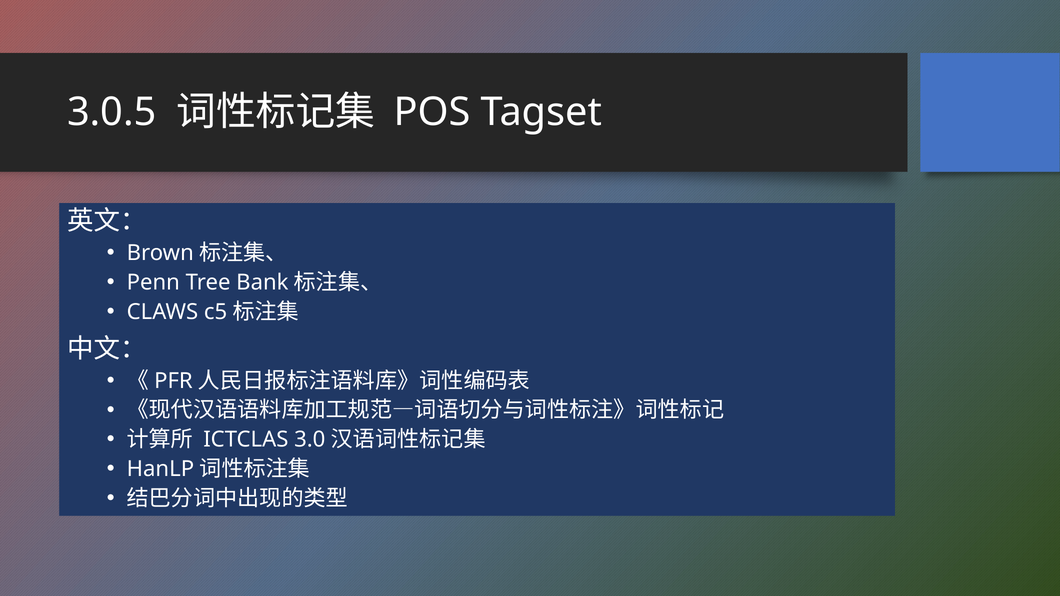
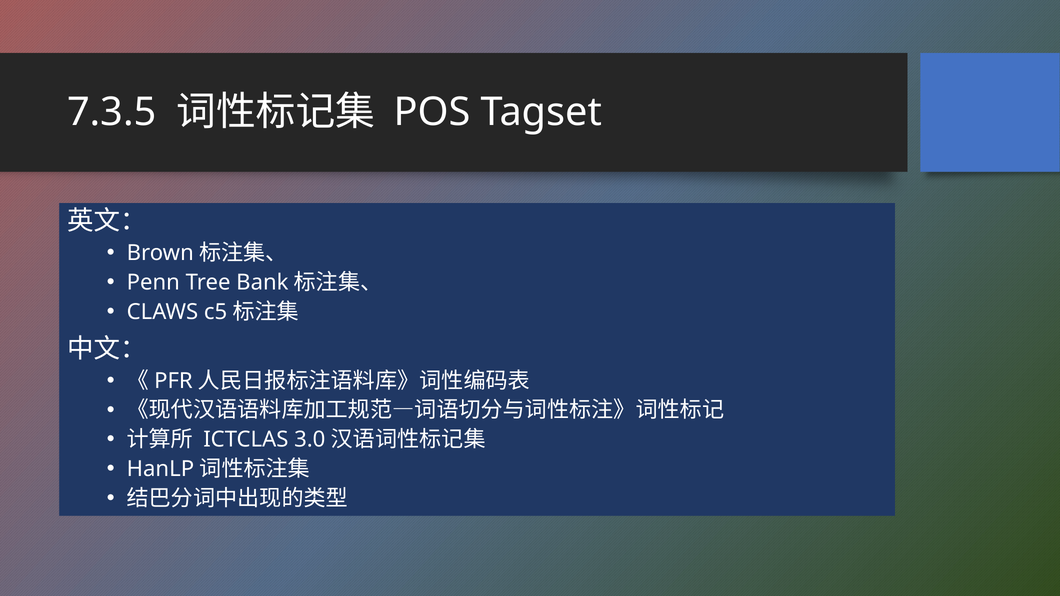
3.0.5: 3.0.5 -> 7.3.5 (112, 112)
